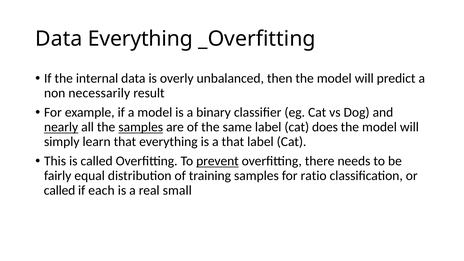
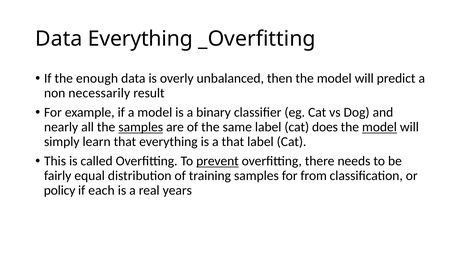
internal: internal -> enough (97, 78)
nearly underline: present -> none (61, 127)
model underline: none -> present (379, 127)
ratio: ratio -> from (314, 176)
called: called -> policy (60, 190)
small: small -> years (177, 190)
